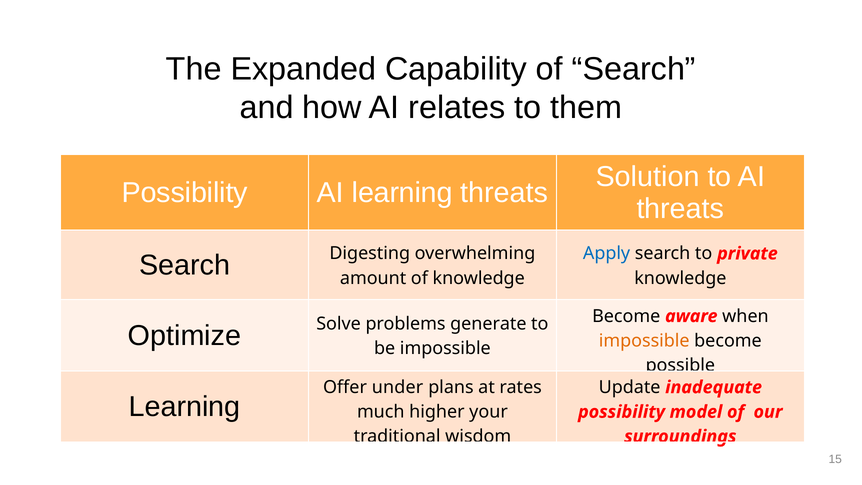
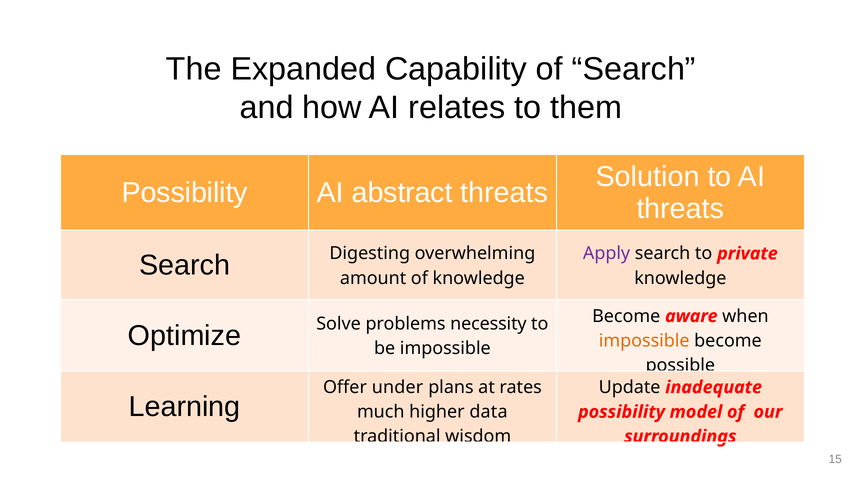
AI learning: learning -> abstract (402, 193)
Apply colour: blue -> purple (607, 253)
generate: generate -> necessity (488, 324)
your: your -> data (488, 412)
